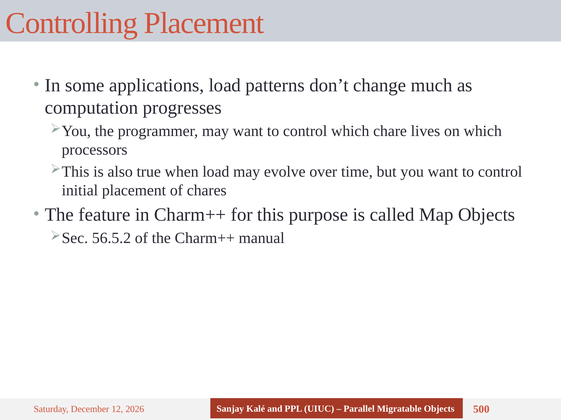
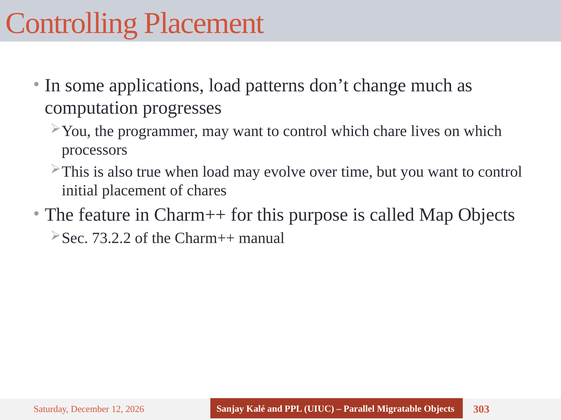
56.5.2: 56.5.2 -> 73.2.2 (111, 239)
500: 500 -> 303 (481, 410)
